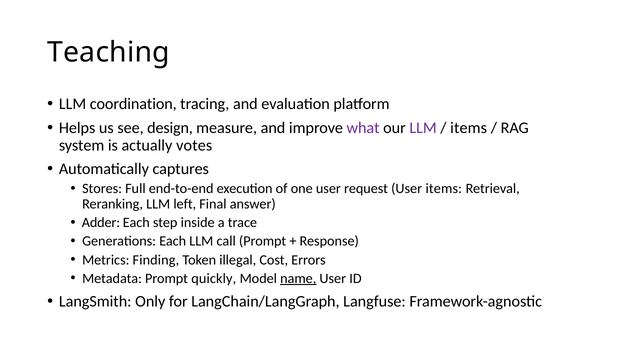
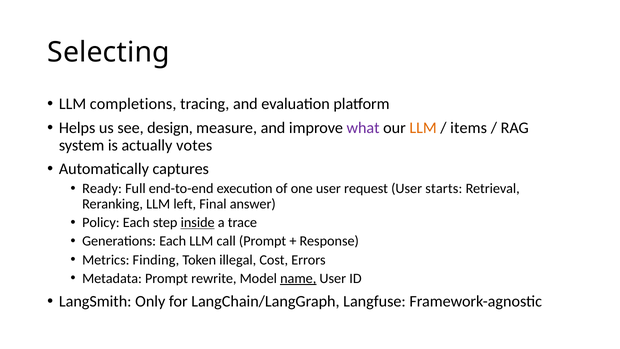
Teaching: Teaching -> Selecting (109, 52)
coordination: coordination -> completions (133, 104)
LLM colour: purple -> orange (423, 128)
Stores: Stores -> Ready (102, 189)
User items: items -> starts (444, 189)
Adder: Adder -> Policy (101, 223)
inside underline: none -> present (198, 223)
quickly: quickly -> rewrite (214, 278)
